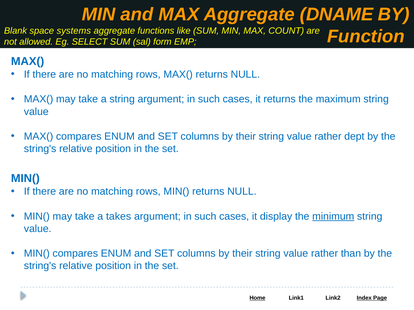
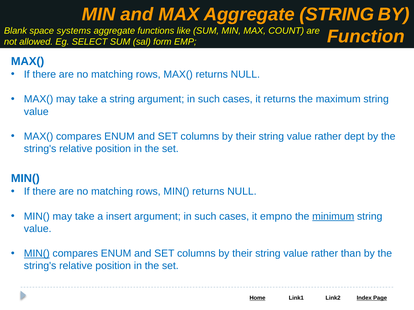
Aggregate DNAME: DNAME -> STRING (337, 14)
takes: takes -> insert (119, 217)
display: display -> empno (276, 217)
MIN( underline: none -> present (37, 254)
